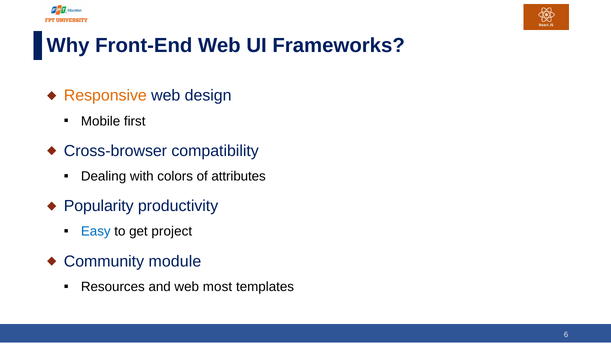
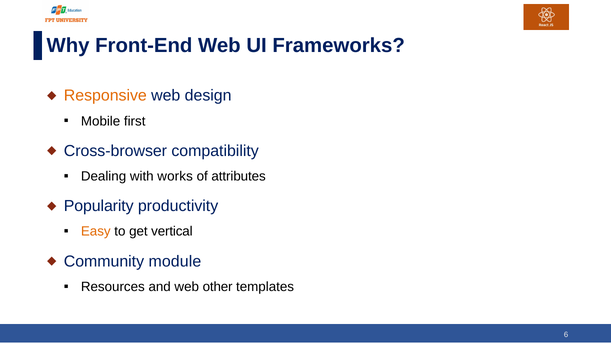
colors: colors -> works (175, 176)
Easy colour: blue -> orange (96, 231)
project: project -> vertical (172, 231)
most: most -> other (218, 287)
